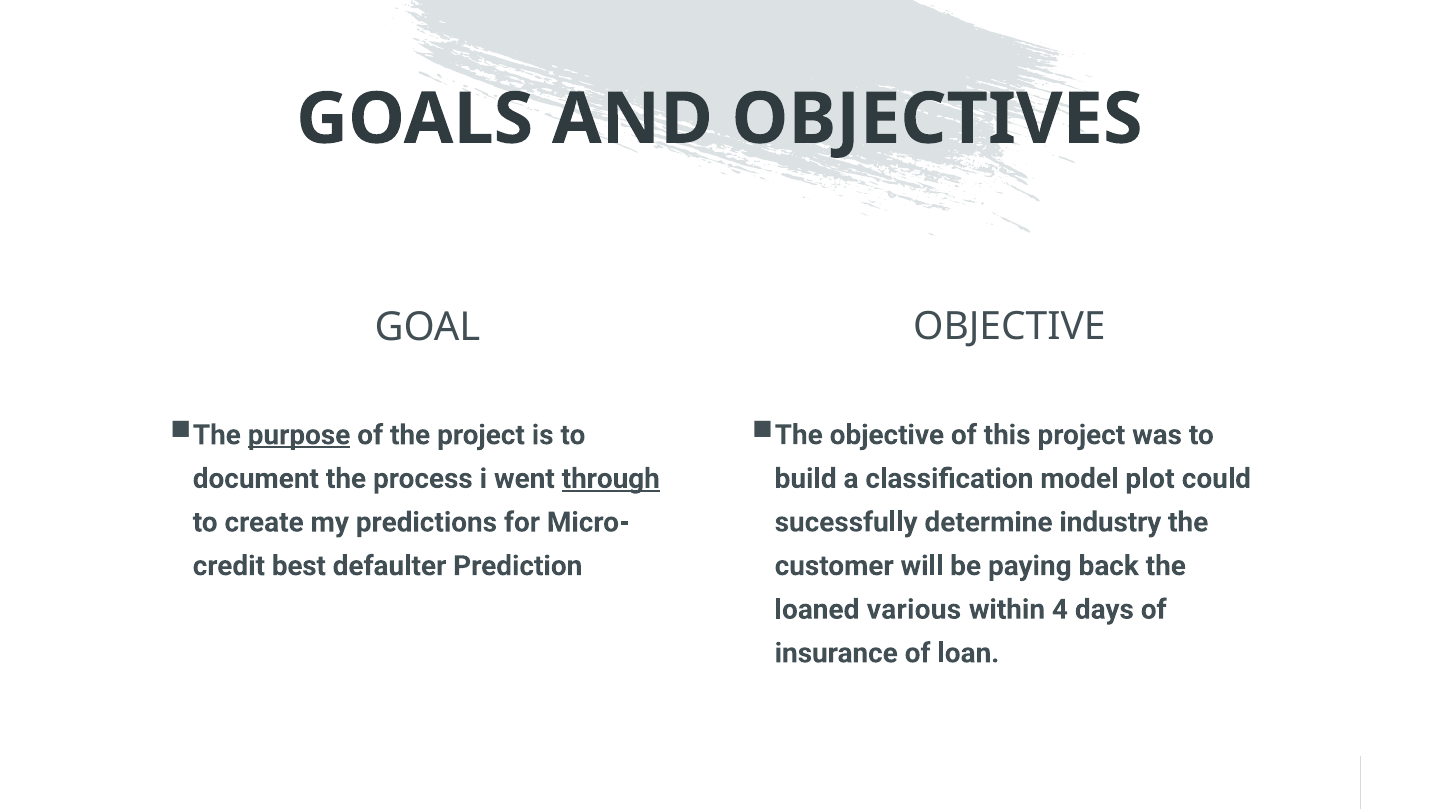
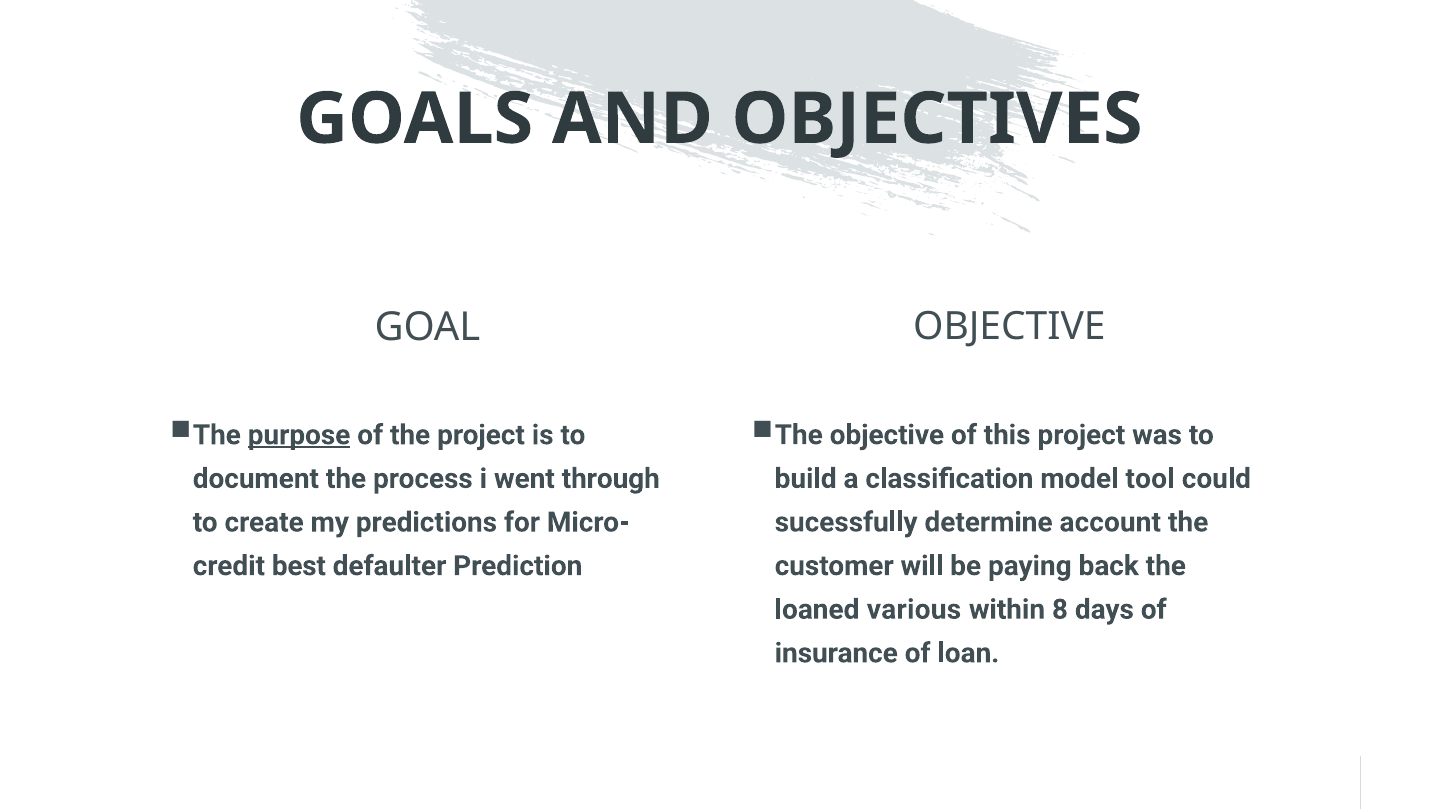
plot: plot -> tool (1150, 479)
through underline: present -> none (611, 479)
industry: industry -> account (1110, 522)
4: 4 -> 8 (1060, 610)
